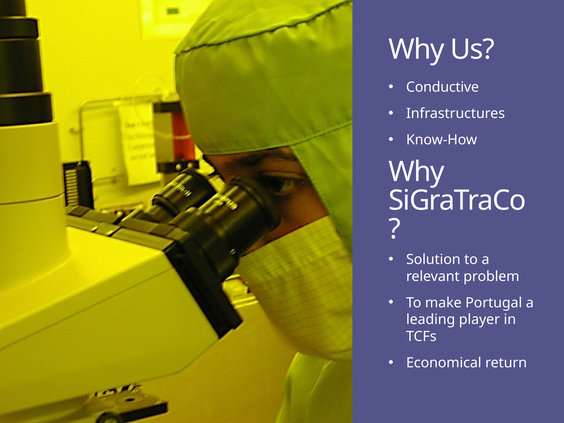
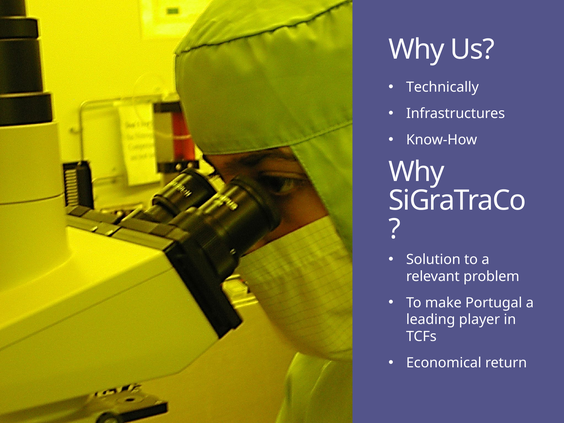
Conductive: Conductive -> Technically (442, 87)
